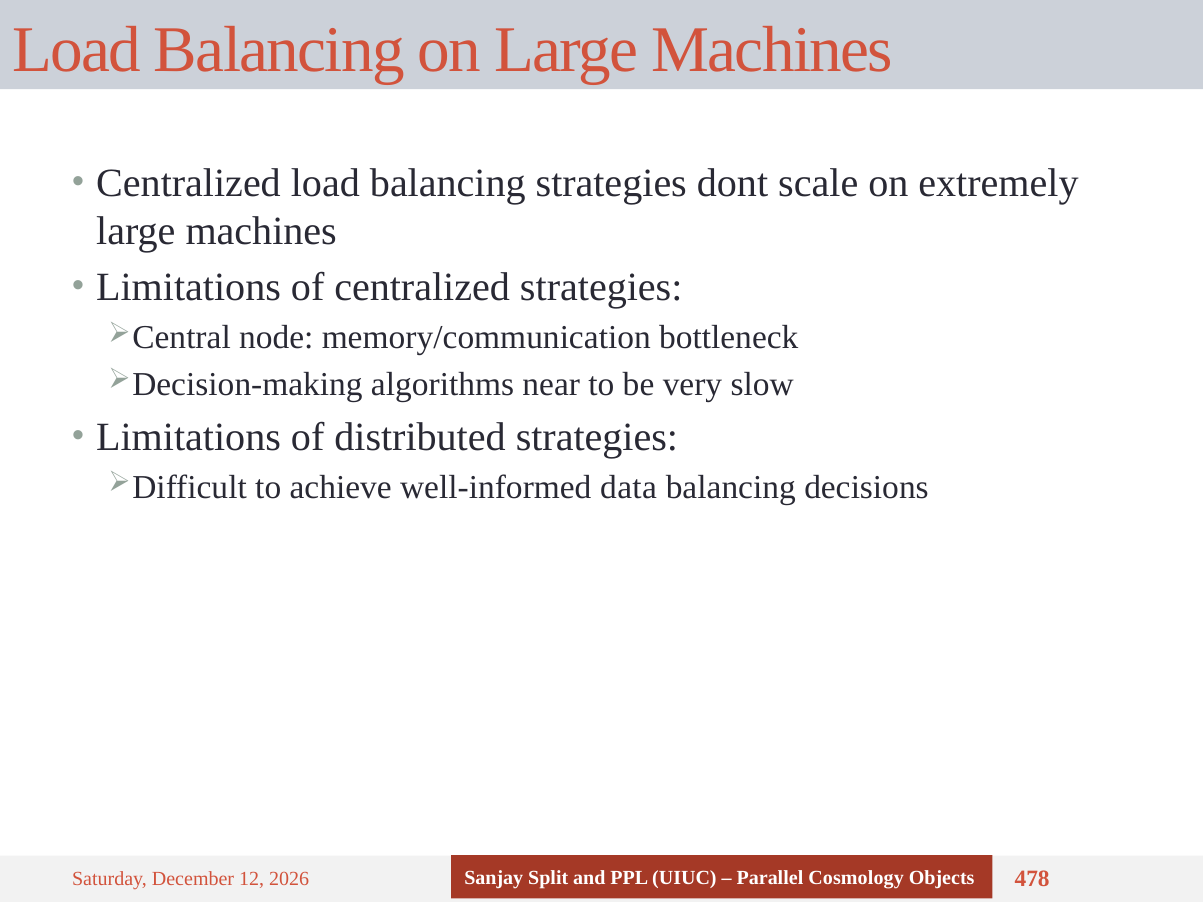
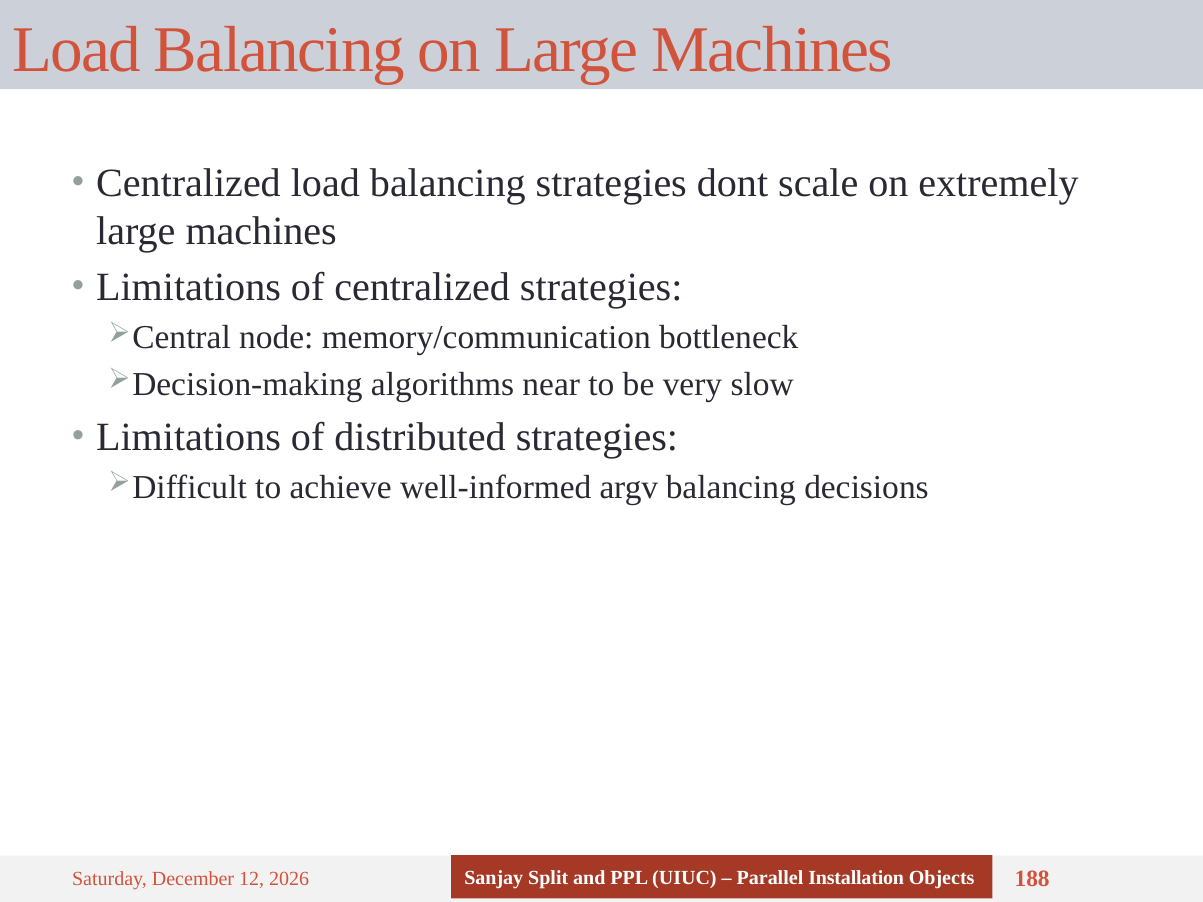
data: data -> argv (629, 488)
Cosmology: Cosmology -> Installation (856, 878)
478: 478 -> 188 (1032, 879)
